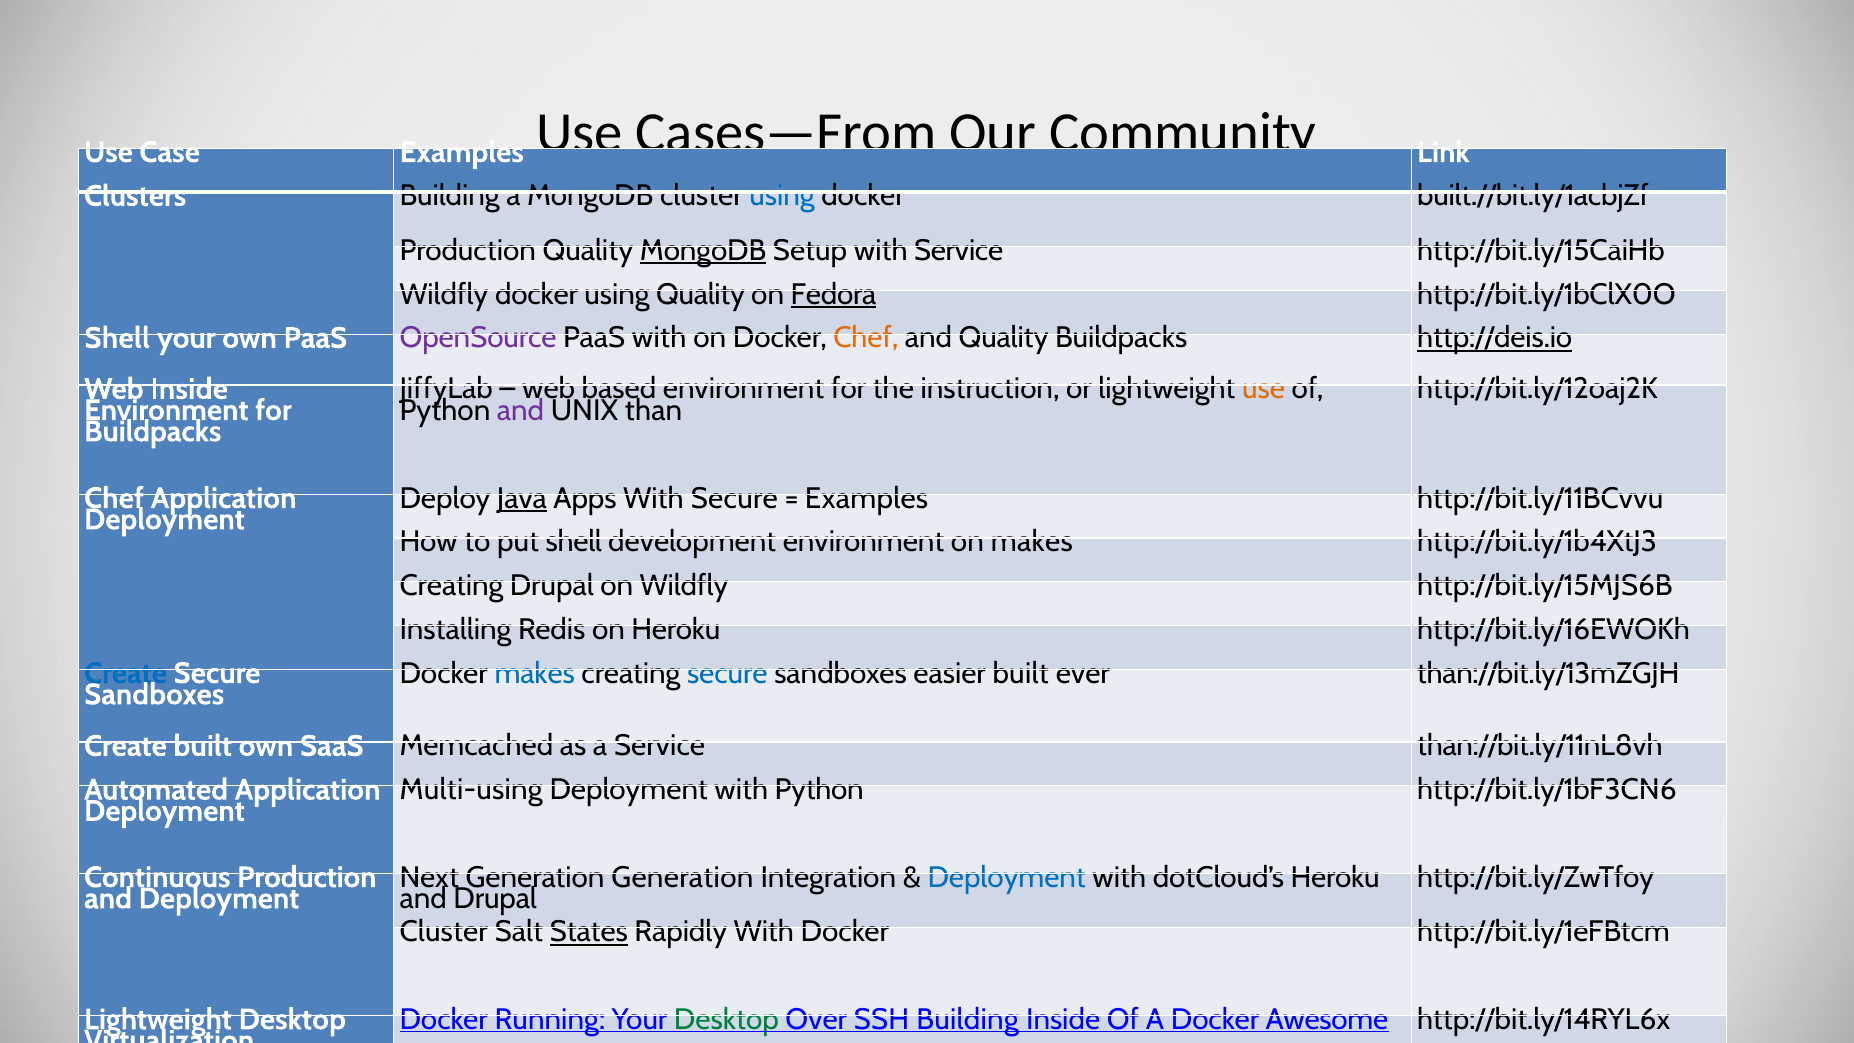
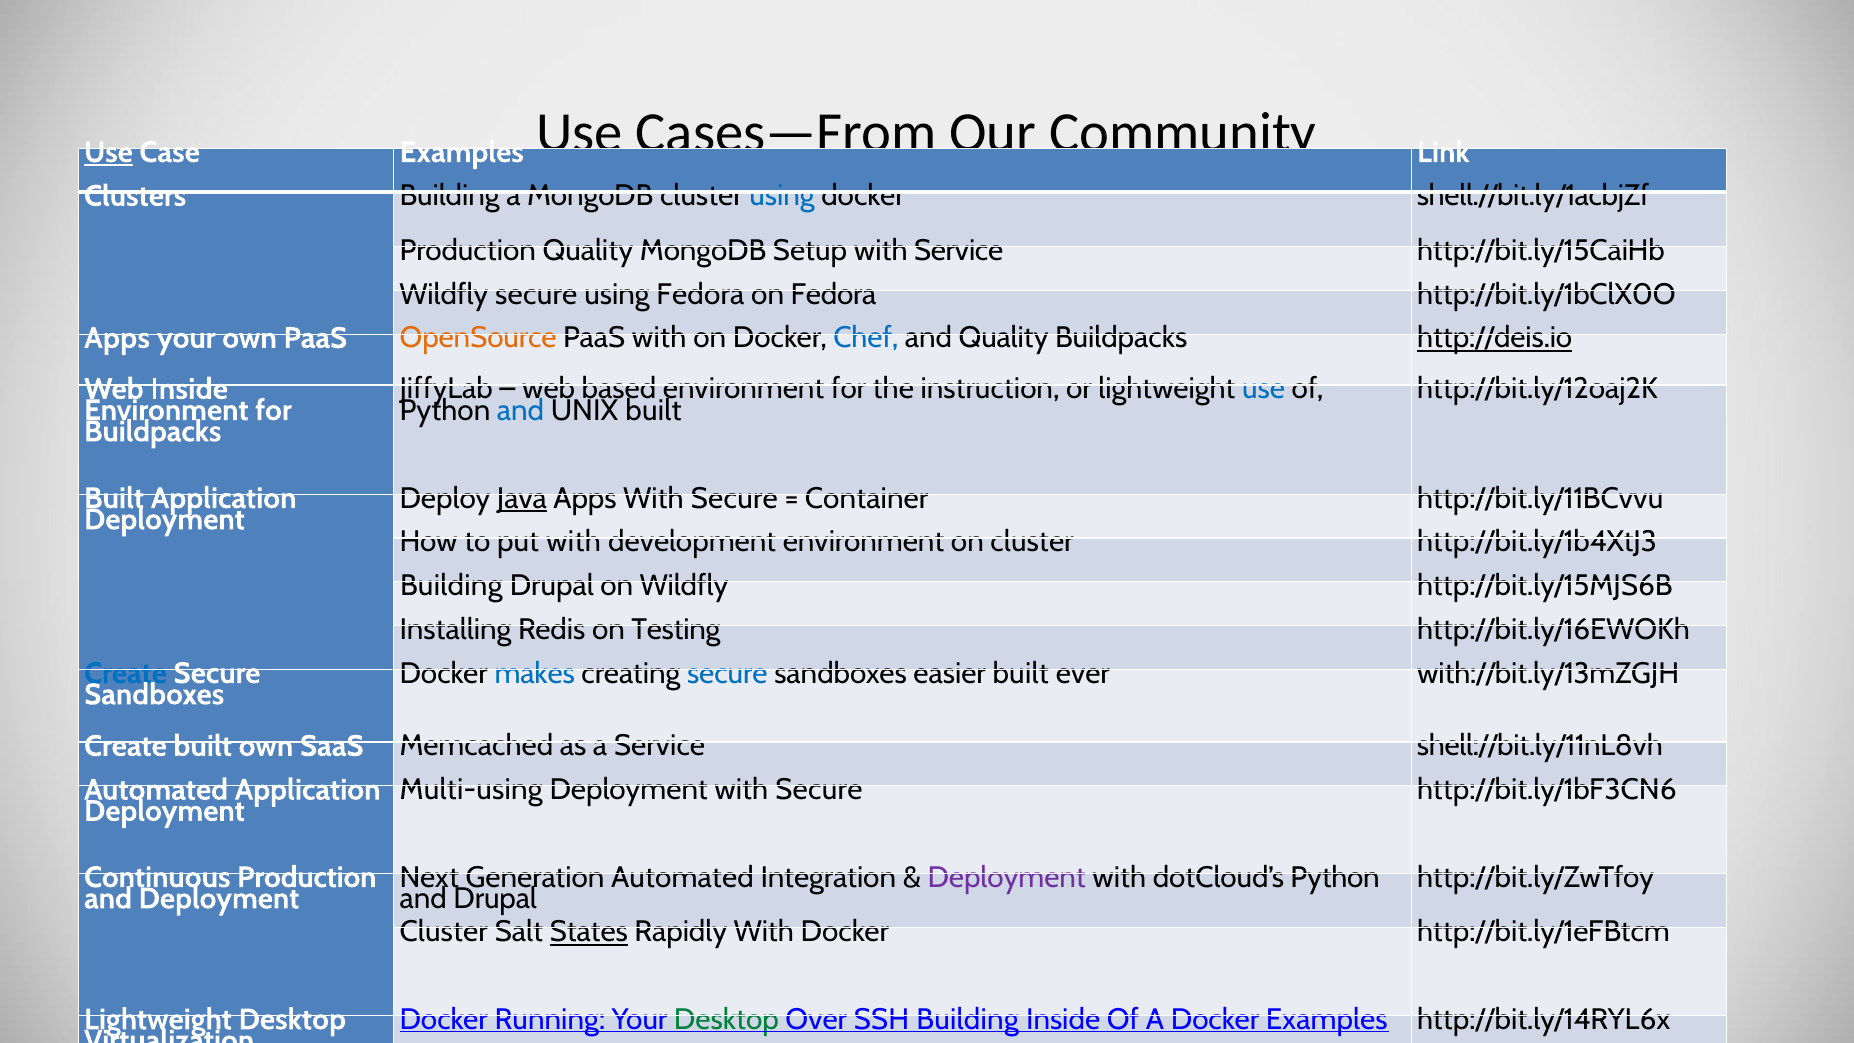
Use underline: none -> present (108, 152)
built://bit.ly/1acbjZf: built://bit.ly/1acbjZf -> shell://bit.ly/1acbjZf (1533, 196)
MongoDB underline: present -> none (703, 251)
Wildfly docker: docker -> secure (536, 294)
using Quality: Quality -> Fedora (700, 294)
Fedora underline: present -> none (834, 294)
Shell: Shell -> Apps (117, 338)
OpenSource colour: purple -> orange (478, 338)
Chef colour: orange -> blue (866, 338)
use colour: orange -> blue (1264, 389)
and colour: purple -> blue (521, 410)
UNIX than: than -> built (653, 410)
Chef: Chef -> Built (114, 498)
Examples: Examples -> Container (867, 498)
put shell: shell -> with (574, 542)
on makes: makes -> cluster (1032, 542)
Creating: Creating -> Building (451, 586)
on Heroku: Heroku -> Testing (676, 630)
than://bit.ly/13mZGJH: than://bit.ly/13mZGJH -> with://bit.ly/13mZGJH (1548, 673)
than://bit.ly/11nL8vh: than://bit.ly/11nL8vh -> shell://bit.ly/11nL8vh (1540, 746)
Deployment with Python: Python -> Secure (819, 790)
Generation Generation: Generation -> Automated (682, 877)
Deployment colour: blue -> purple (1007, 877)
dotCloud’s Heroku: Heroku -> Python (1335, 877)
Docker Awesome: Awesome -> Examples (1327, 1020)
